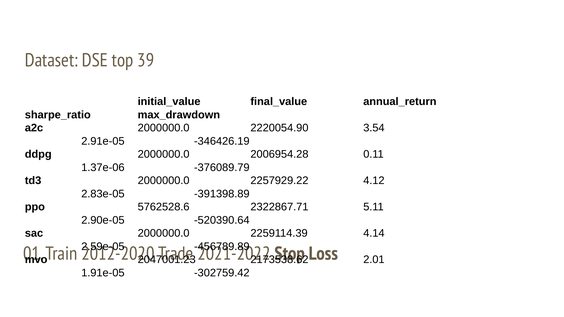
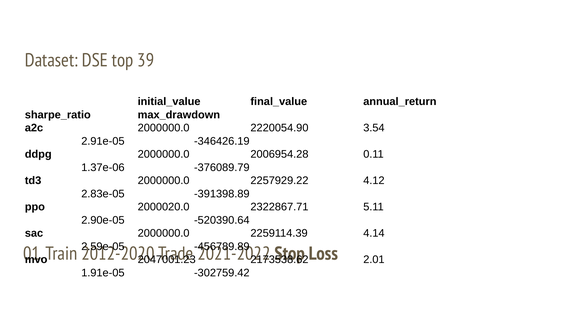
5762528.6: 5762528.6 -> 2000020.0 (164, 207)
